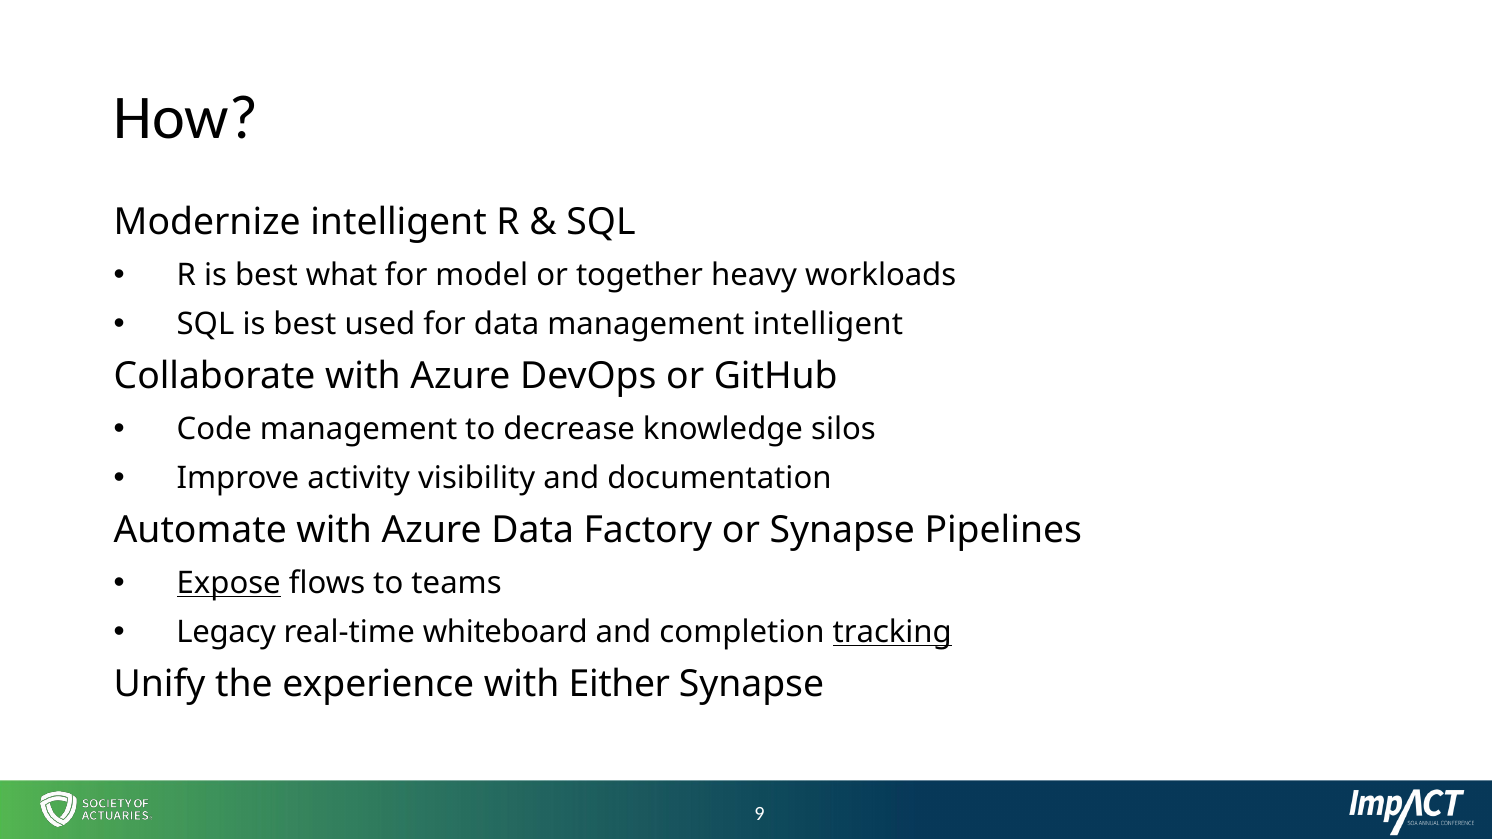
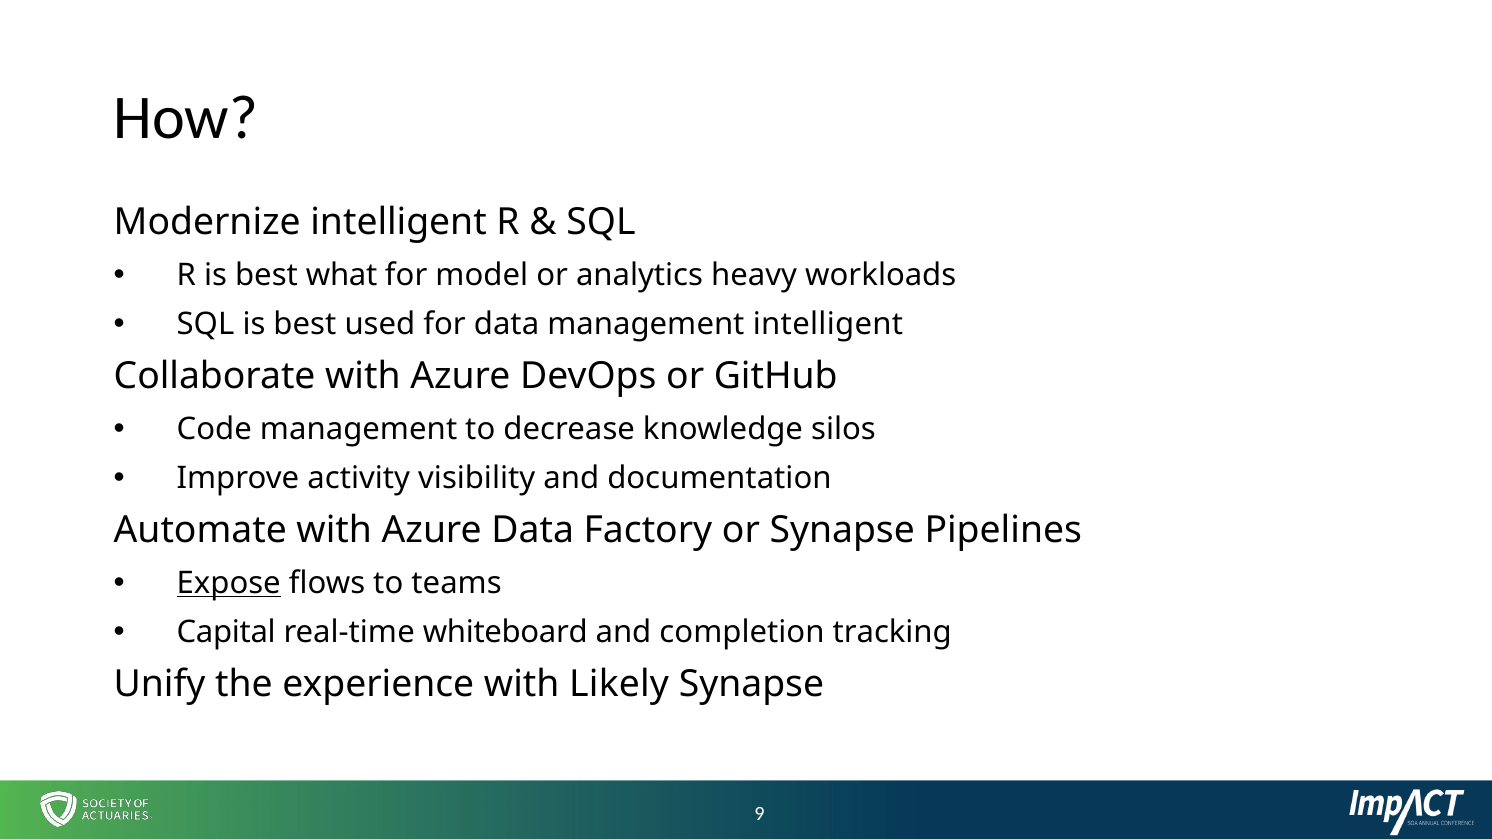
together: together -> analytics (639, 275)
Legacy: Legacy -> Capital (226, 632)
tracking underline: present -> none (892, 632)
Either: Either -> Likely (619, 685)
